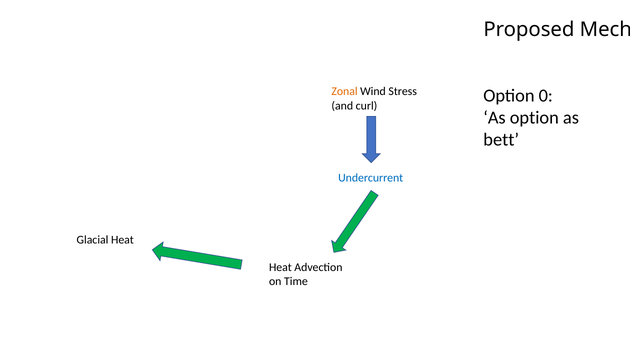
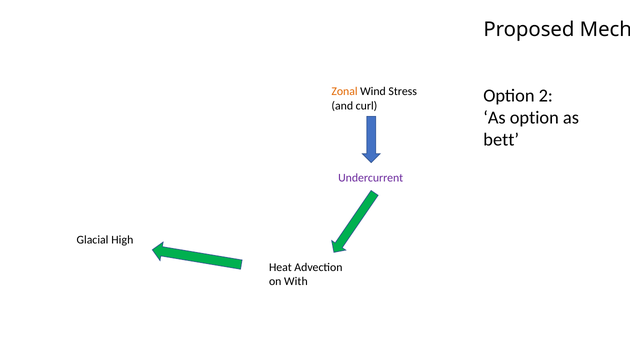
0: 0 -> 2 (546, 96)
Undercurrent colour: blue -> purple (371, 178)
Glacial Heat: Heat -> High (122, 240)
Time: Time -> With (296, 282)
